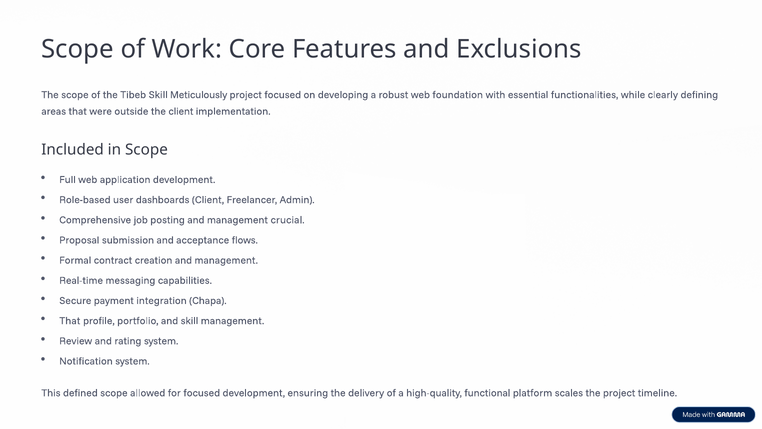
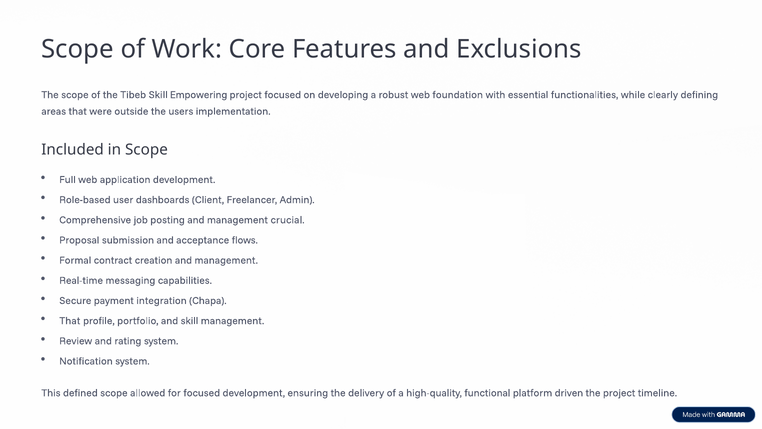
Meticulously: Meticulously -> Empowering (199, 95)
the client: client -> users (181, 111)
scales: scales -> driven (569, 393)
